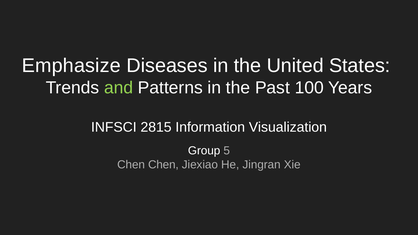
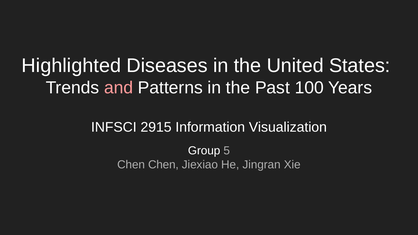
Emphasize: Emphasize -> Highlighted (71, 66)
and colour: light green -> pink (119, 88)
2815: 2815 -> 2915 (156, 127)
